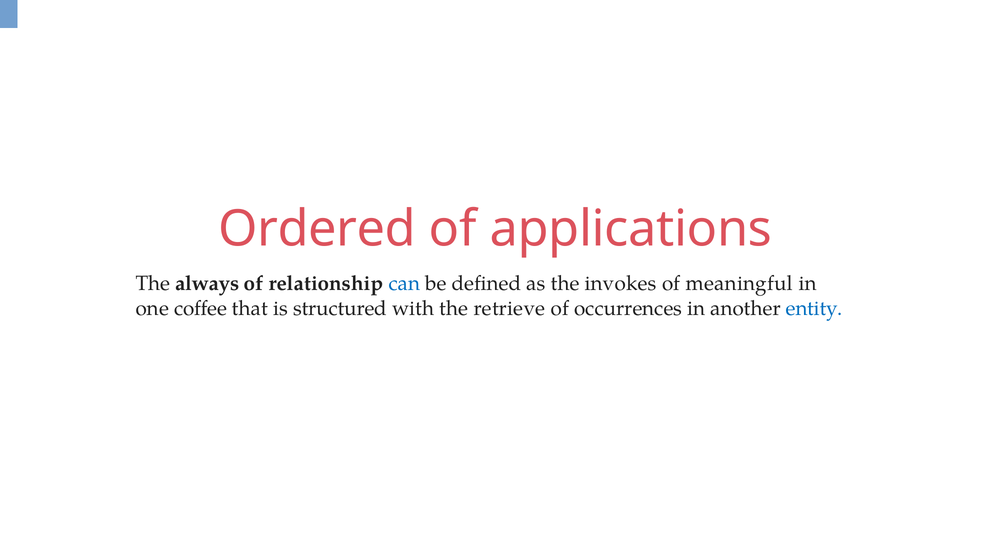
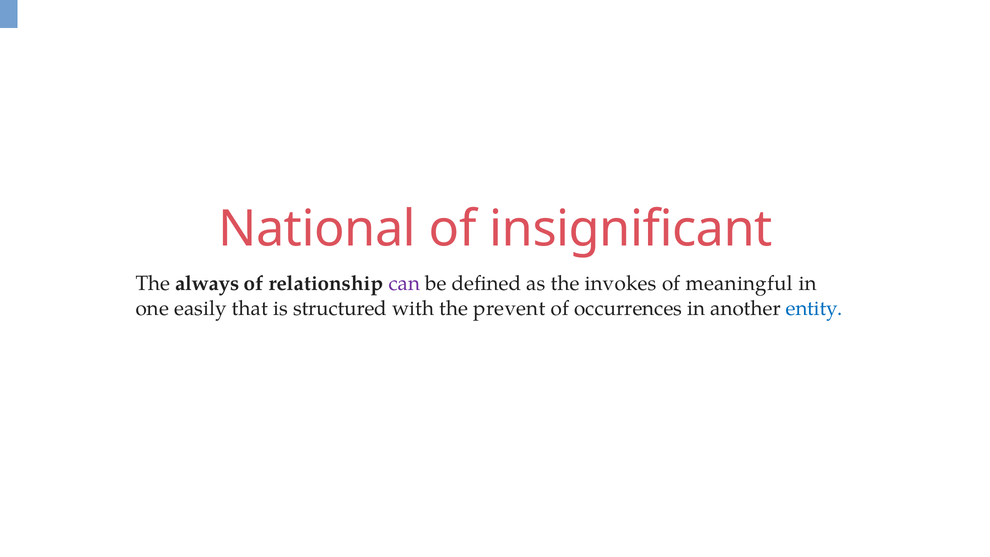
Ordered: Ordered -> National (317, 229)
applications: applications -> insignificant (631, 229)
can colour: blue -> purple (404, 284)
coffee: coffee -> easily (200, 308)
retrieve: retrieve -> prevent (509, 308)
